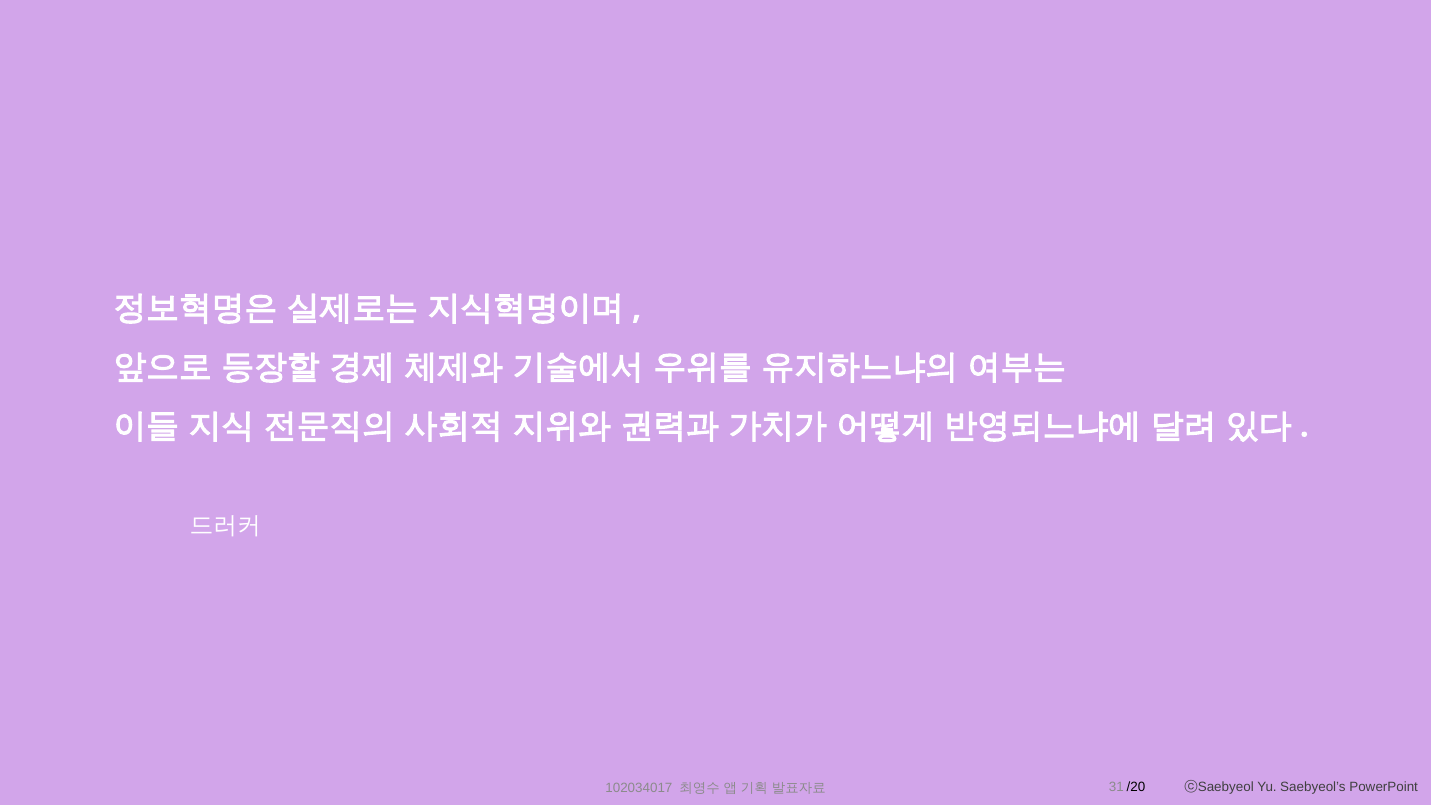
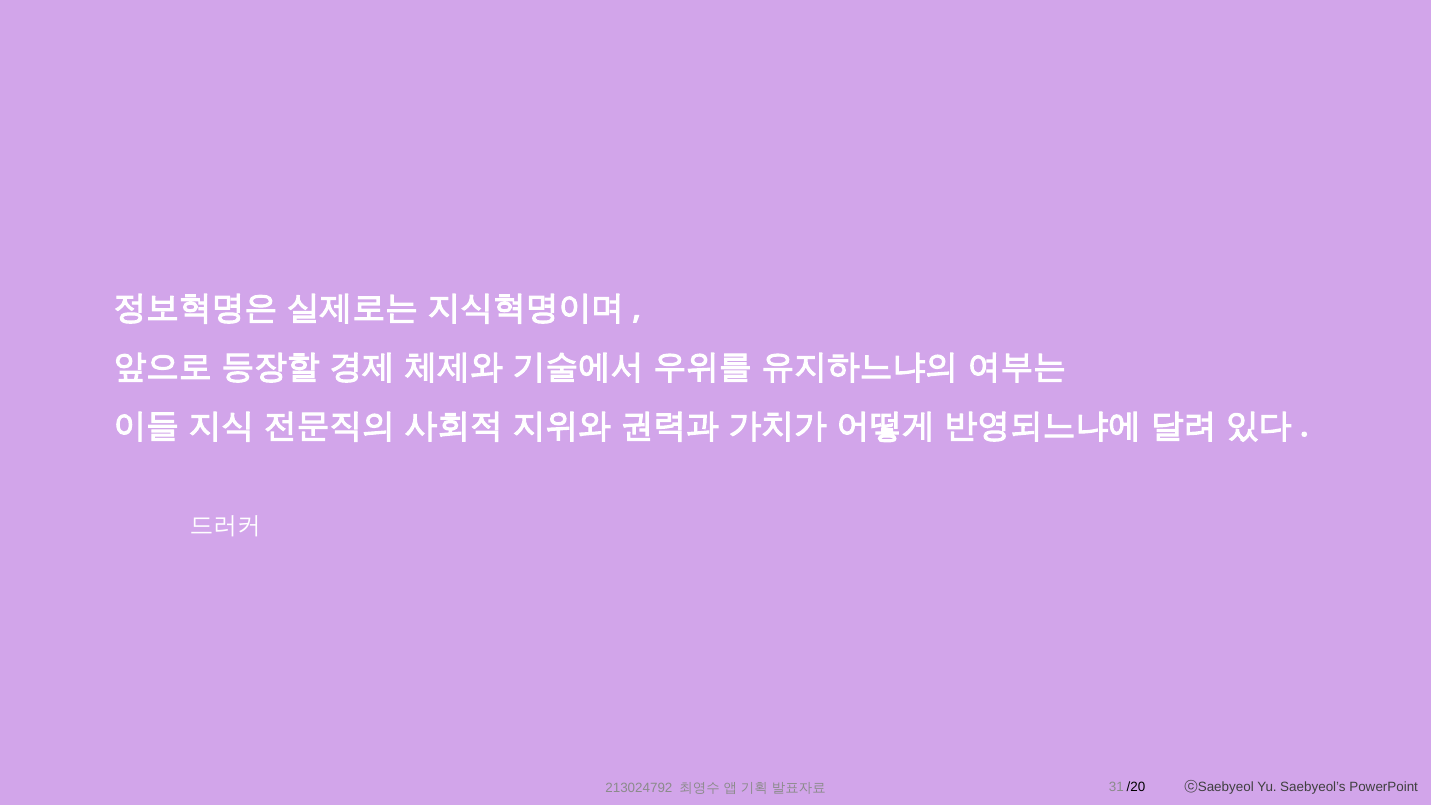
102034017: 102034017 -> 213024792 (639, 788)
